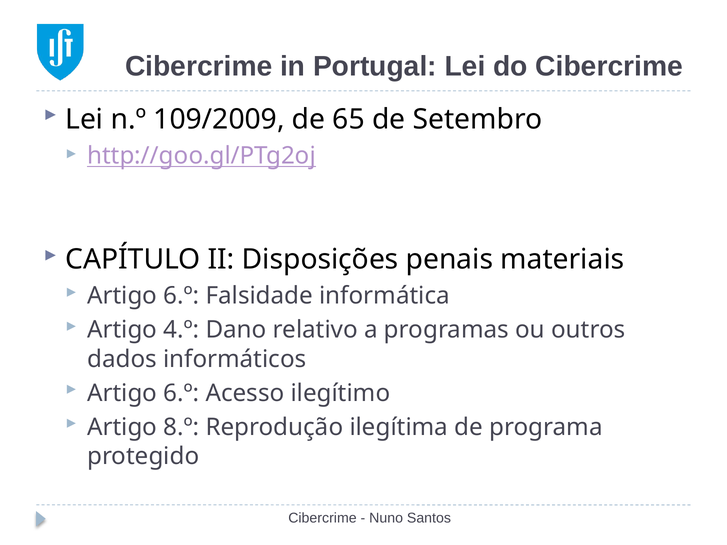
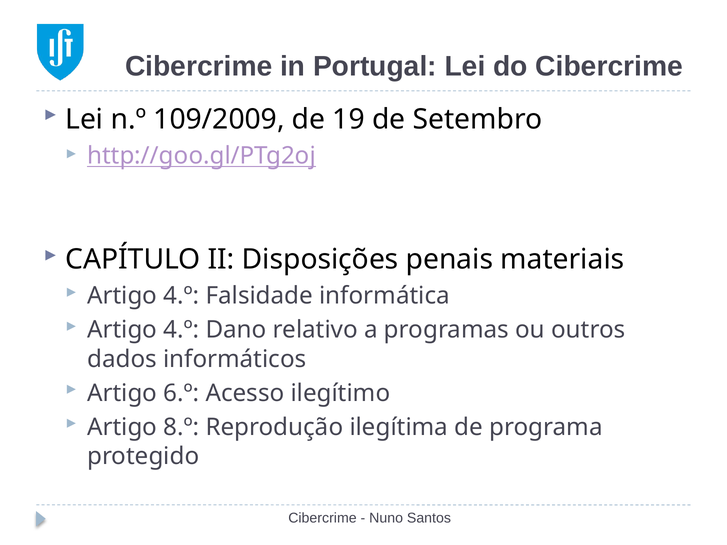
65: 65 -> 19 (349, 119)
6.º: 6.º -> 4.º (181, 296)
